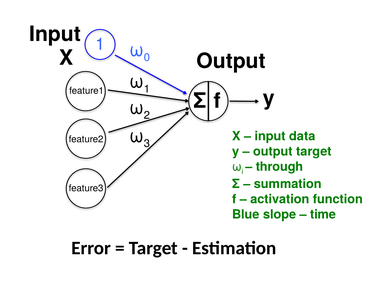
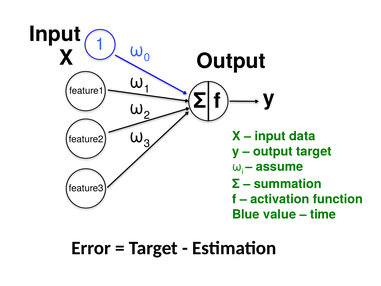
through: through -> assume (279, 167)
slope: slope -> value (280, 214)
